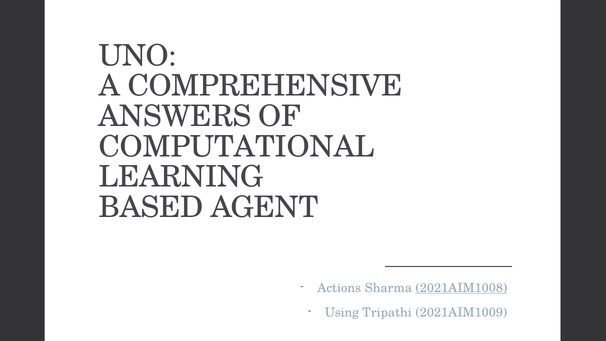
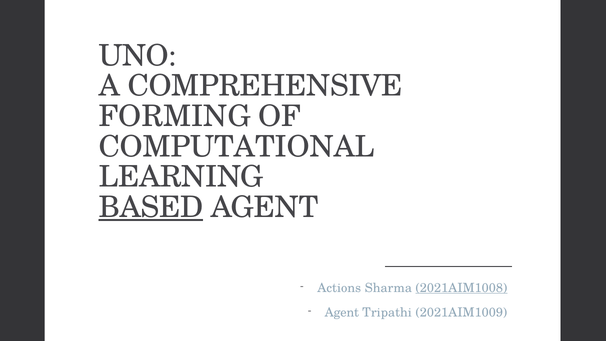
ANSWERS: ANSWERS -> FORMING (175, 116)
BASED underline: none -> present (151, 207)
Using: Using -> Agent (342, 312)
